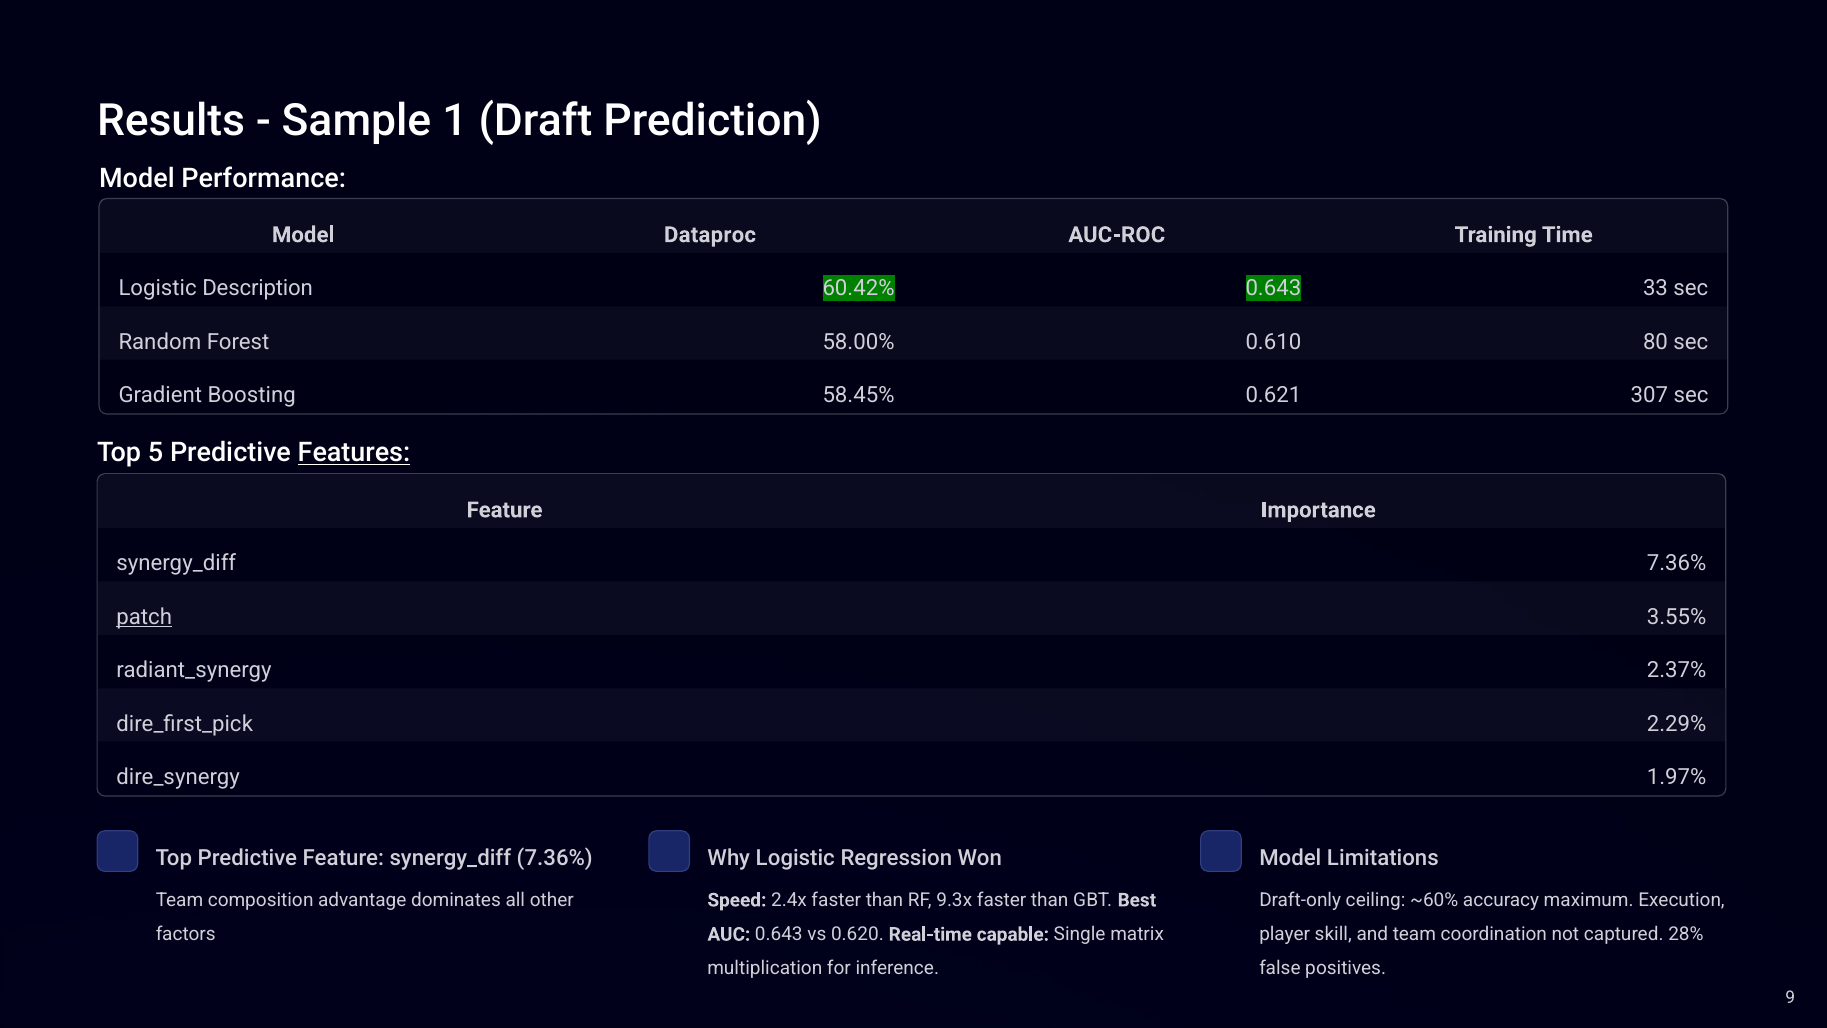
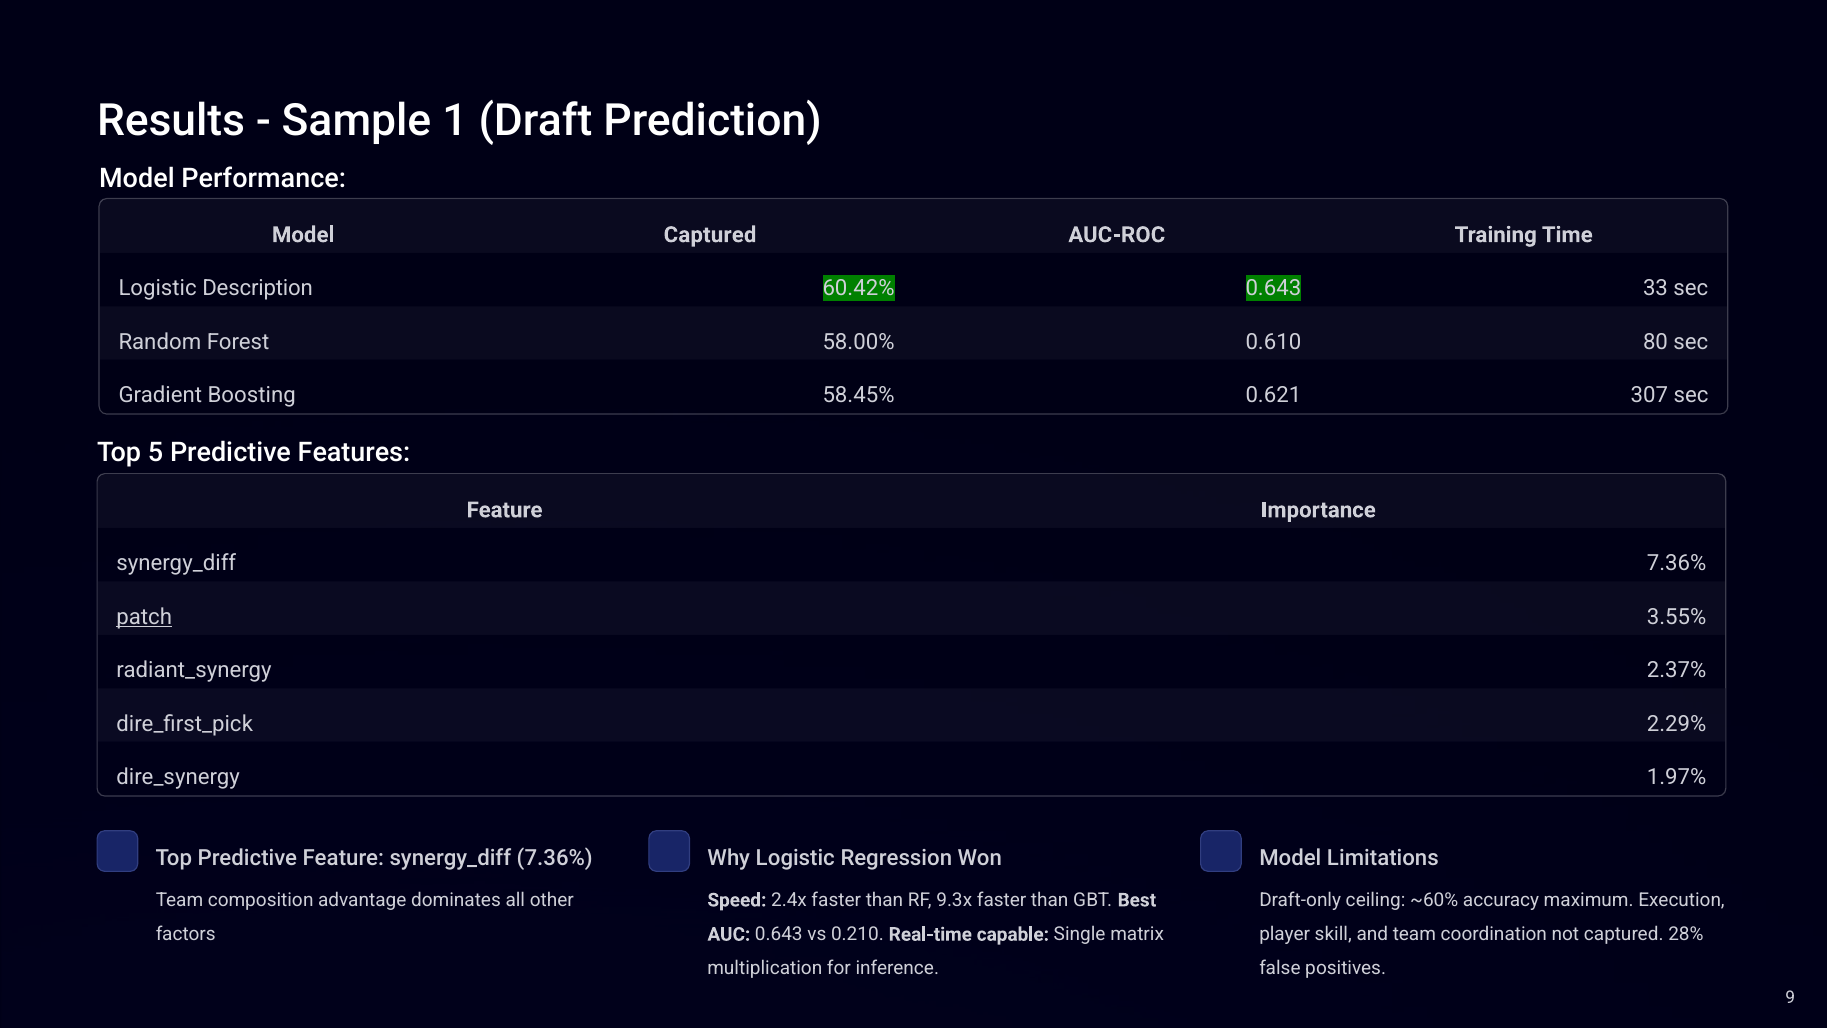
Model Dataproc: Dataproc -> Captured (710, 235)
Features underline: present -> none (354, 453)
0.620: 0.620 -> 0.210 (857, 934)
